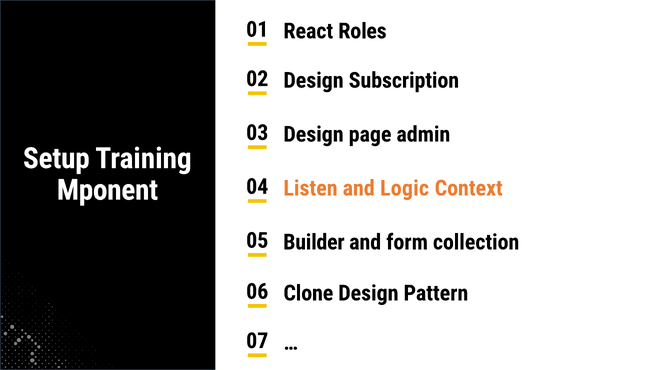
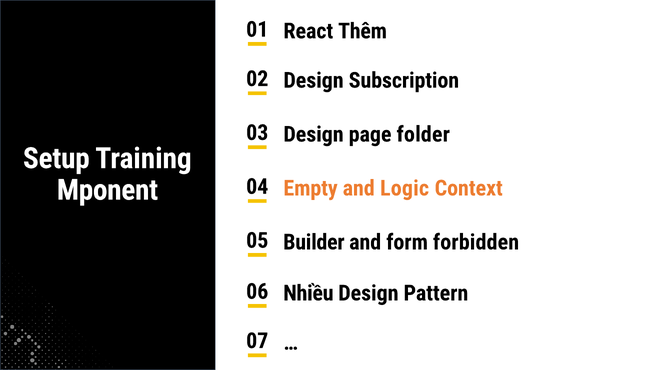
Roles: Roles -> Thêm (363, 31)
admin: admin -> folder (423, 134)
Listen: Listen -> Empty (311, 188)
collection: collection -> forbidden (476, 242)
Clone: Clone -> Nhiều (308, 293)
